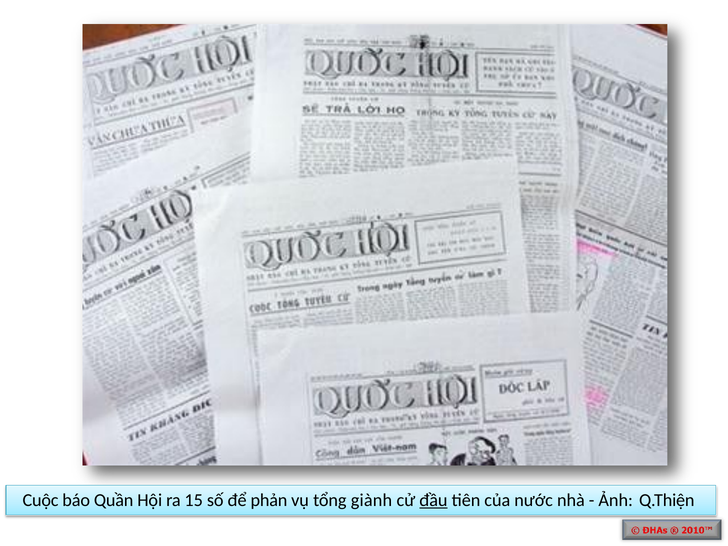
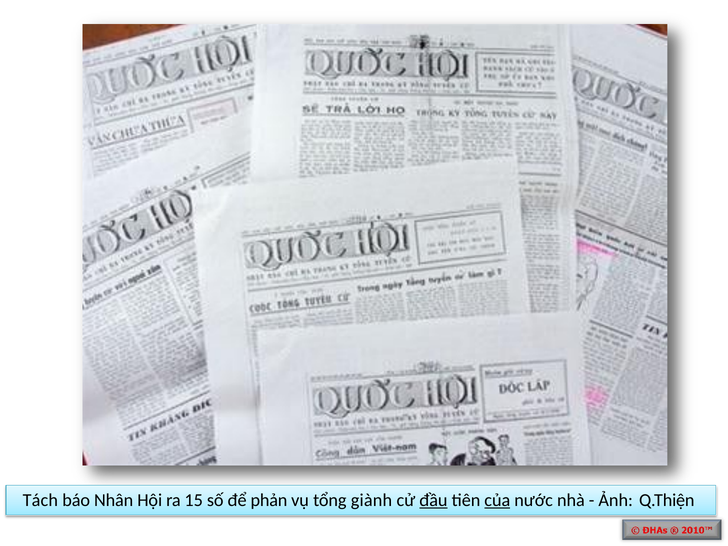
Cuộc: Cuộc -> Tách (40, 500)
Quần: Quần -> Nhân (114, 500)
của underline: none -> present (497, 500)
